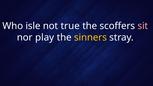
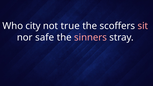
isle: isle -> city (33, 26)
play: play -> safe (45, 37)
sinners colour: yellow -> pink (90, 37)
